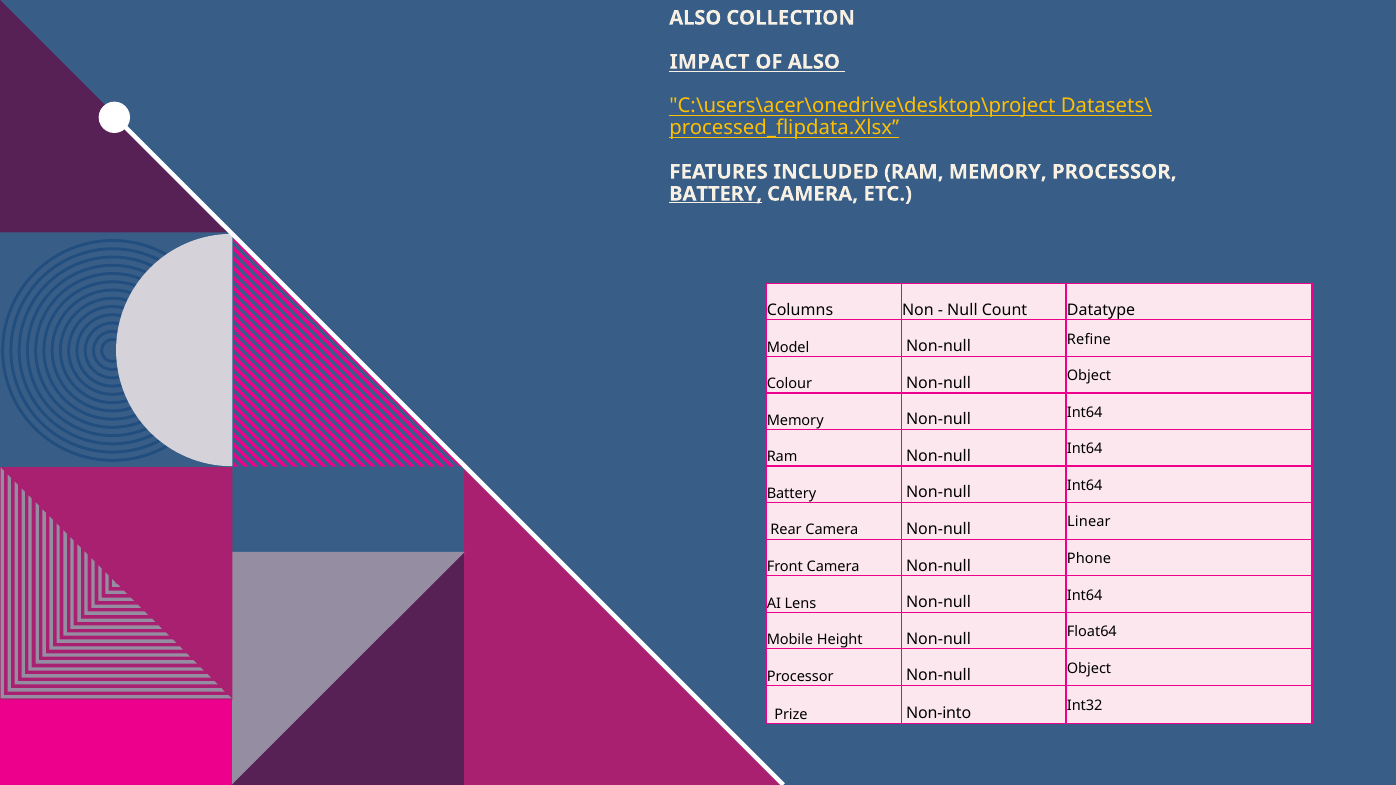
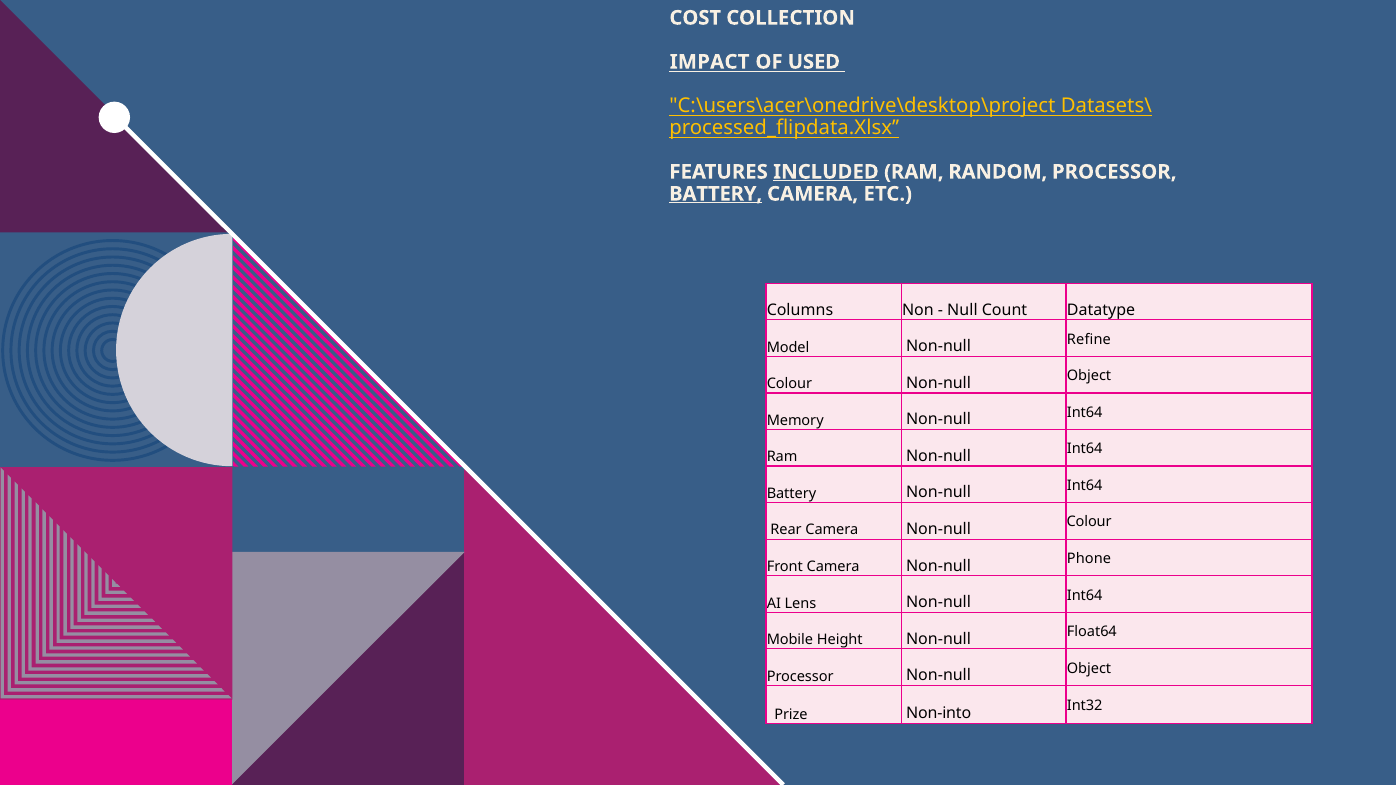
ALSO: ALSO -> COST (695, 18)
OF ALSO: ALSO -> USED (814, 62)
INCLUDED underline: none -> present (826, 172)
RAM MEMORY: MEMORY -> RANDOM (998, 172)
Linear: Linear -> Colour (1089, 522)
